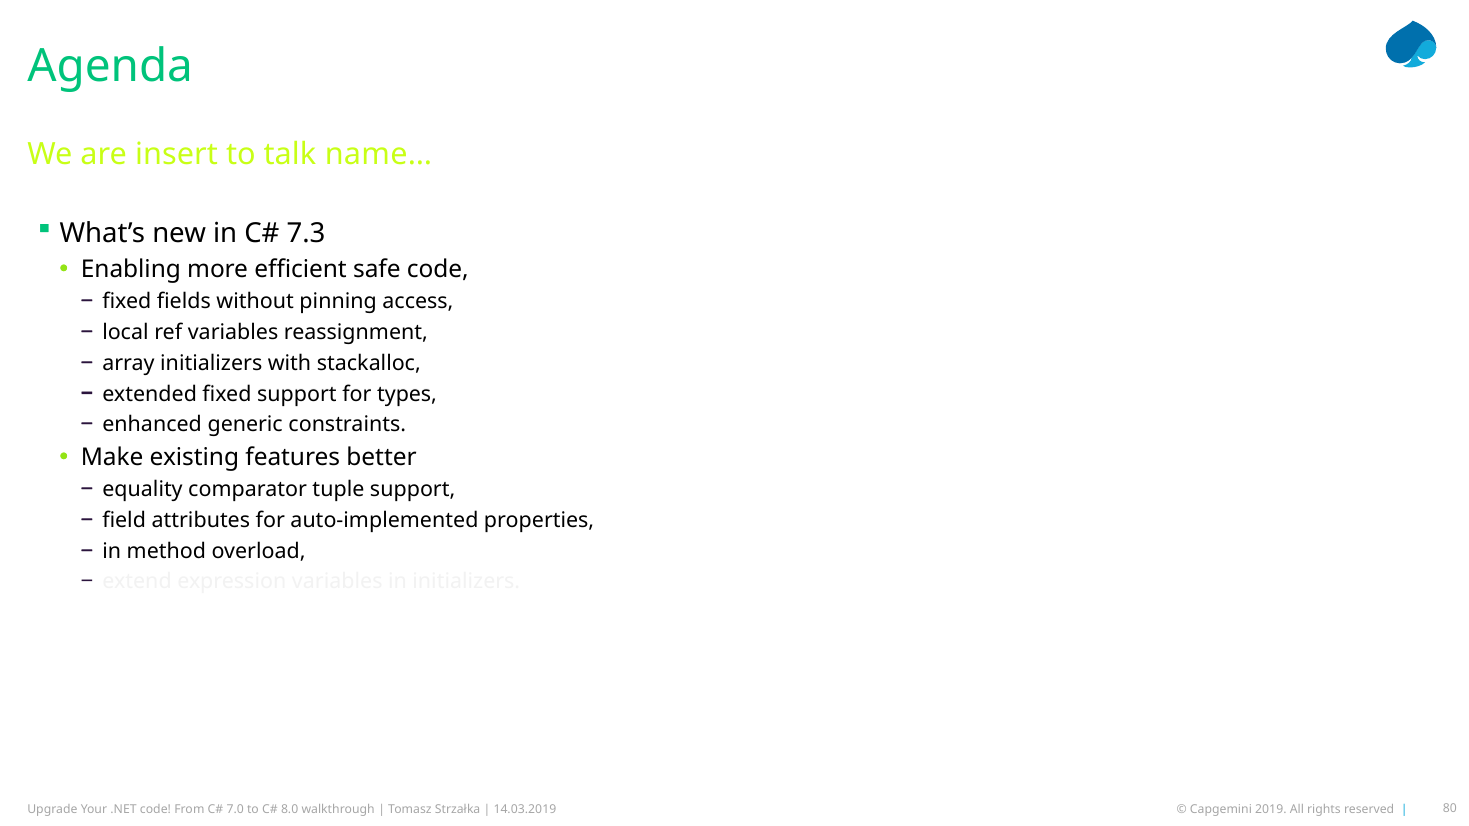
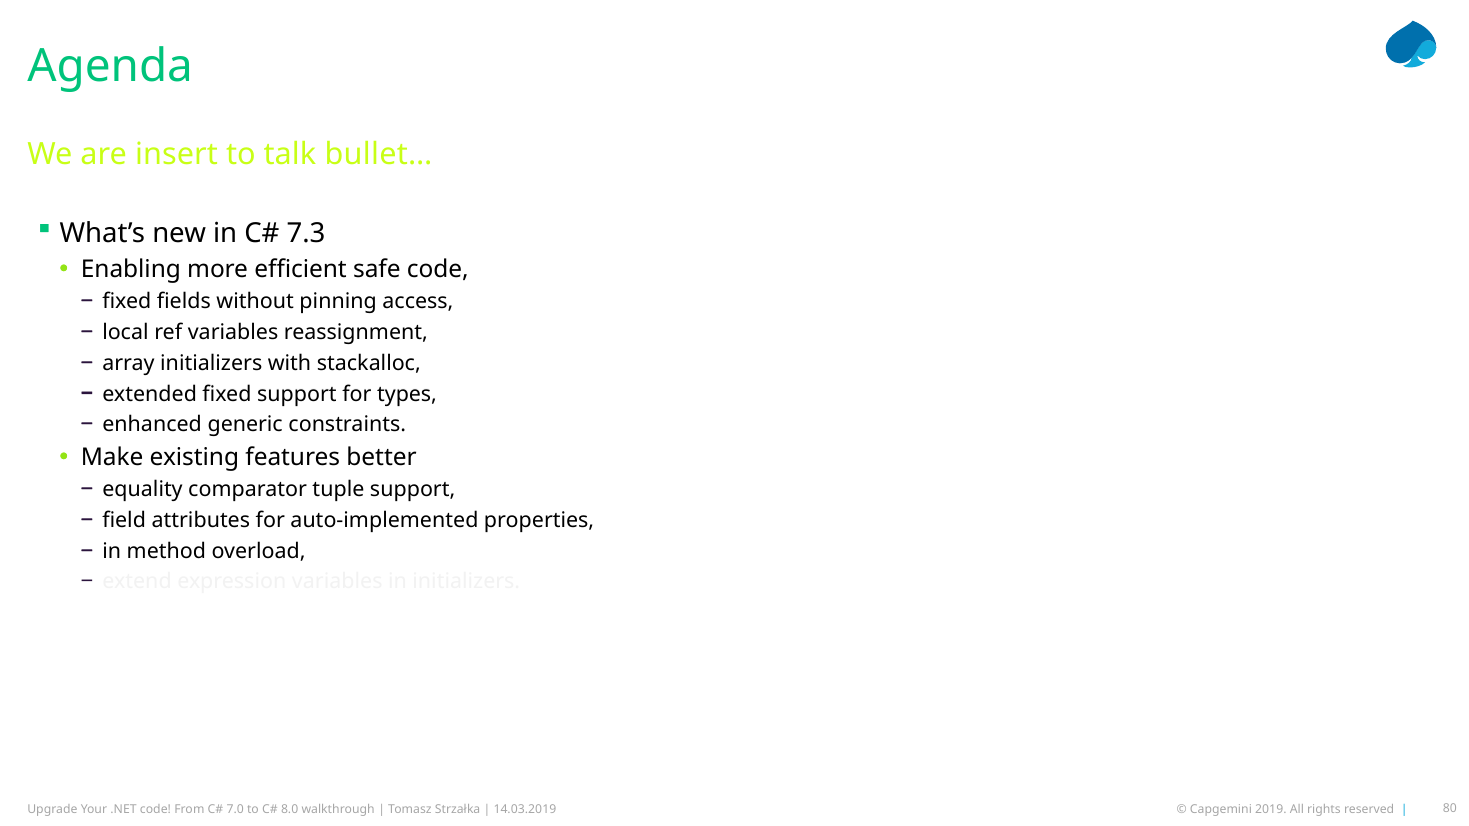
name…: name… -> bullet… (378, 155)
